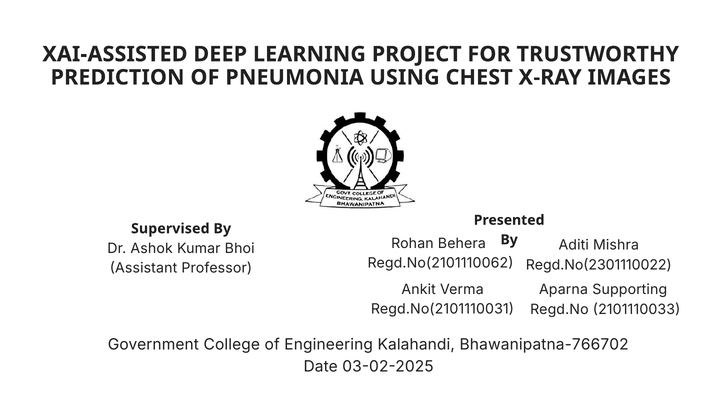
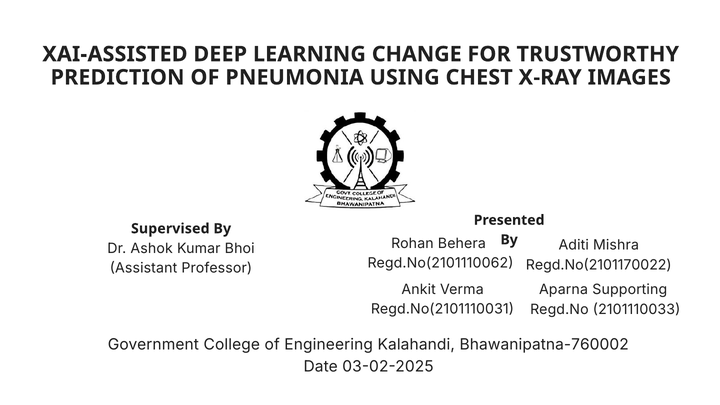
PROJECT: PROJECT -> CHANGE (417, 54)
Regd.No(2301110022: Regd.No(2301110022 -> Regd.No(2101170022 (599, 265)
Bhawanipatna-766702: Bhawanipatna-766702 -> Bhawanipatna-760002 (544, 345)
